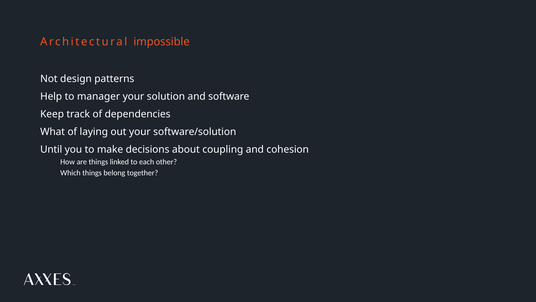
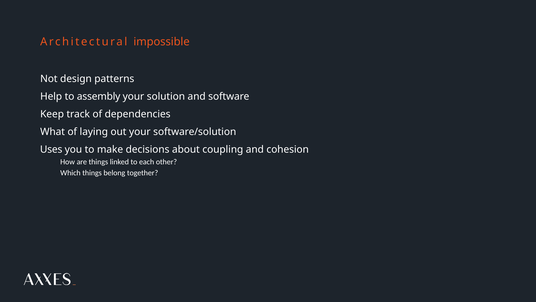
manager: manager -> assembly (99, 96)
Until: Until -> Uses (51, 149)
